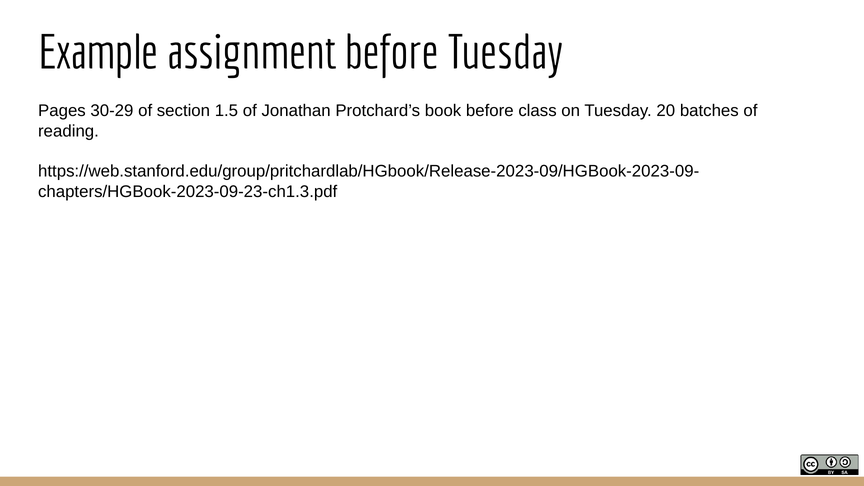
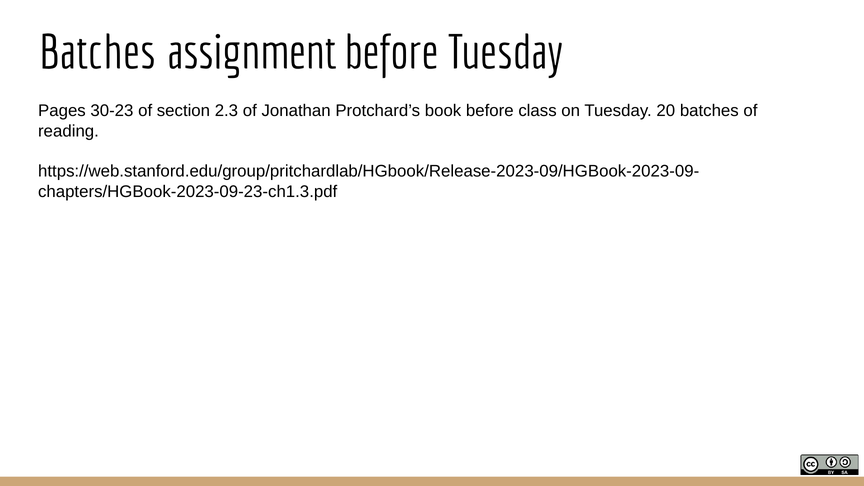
Example: Example -> Batches (98, 53)
30-29: 30-29 -> 30-23 (112, 111)
1.5: 1.5 -> 2.3 (226, 111)
